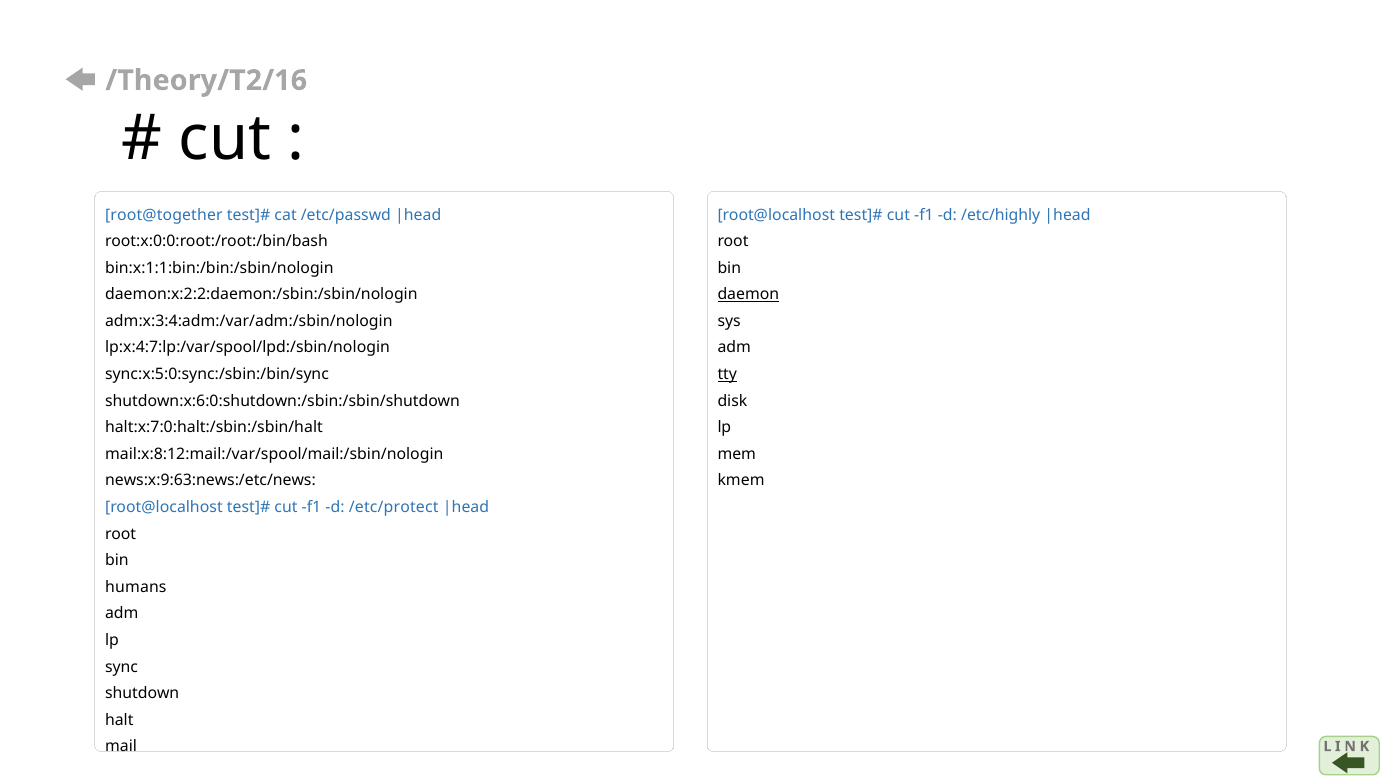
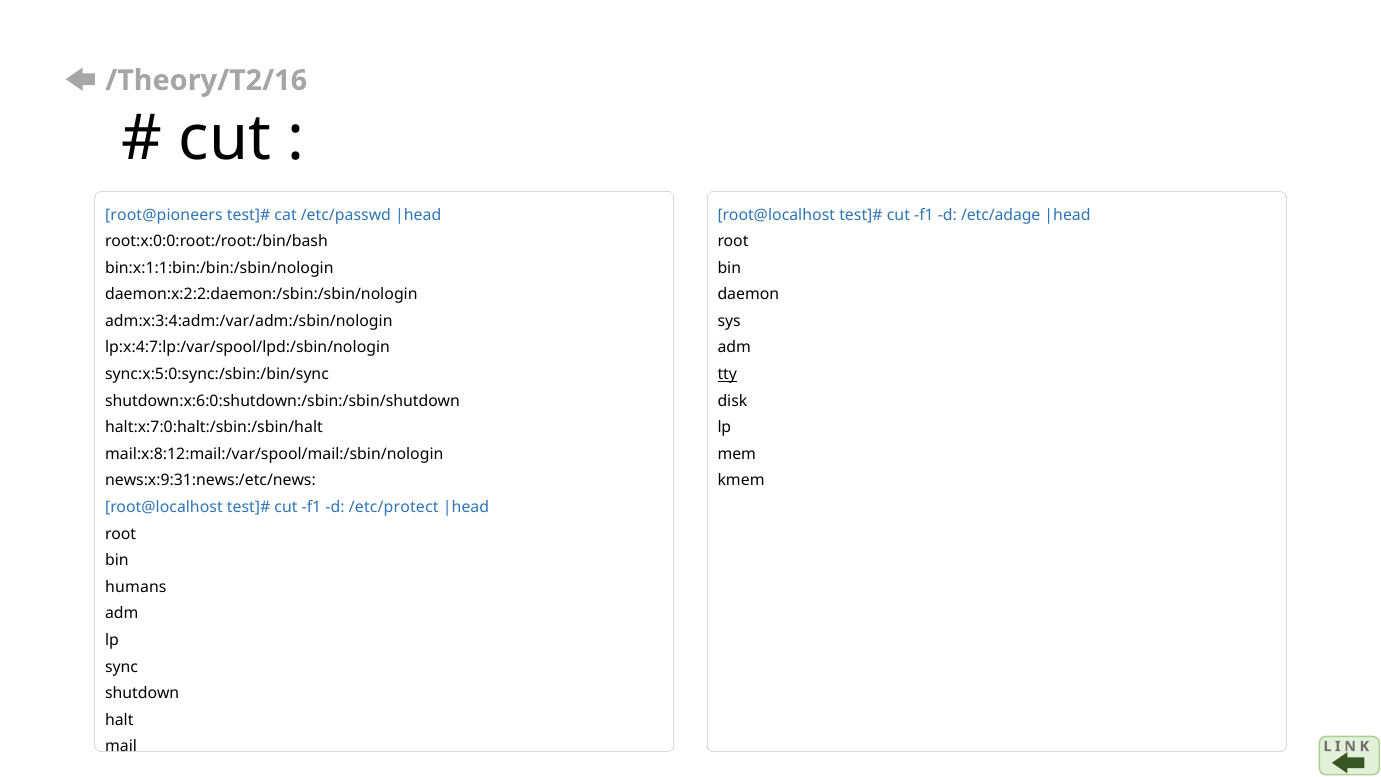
root@together: root@together -> root@pioneers (164, 215)
/etc/highly: /etc/highly -> /etc/adage (1001, 215)
daemon underline: present -> none (748, 294)
news:x:9:63:news:/etc/news: news:x:9:63:news:/etc/news -> news:x:9:31:news:/etc/news (210, 481)
